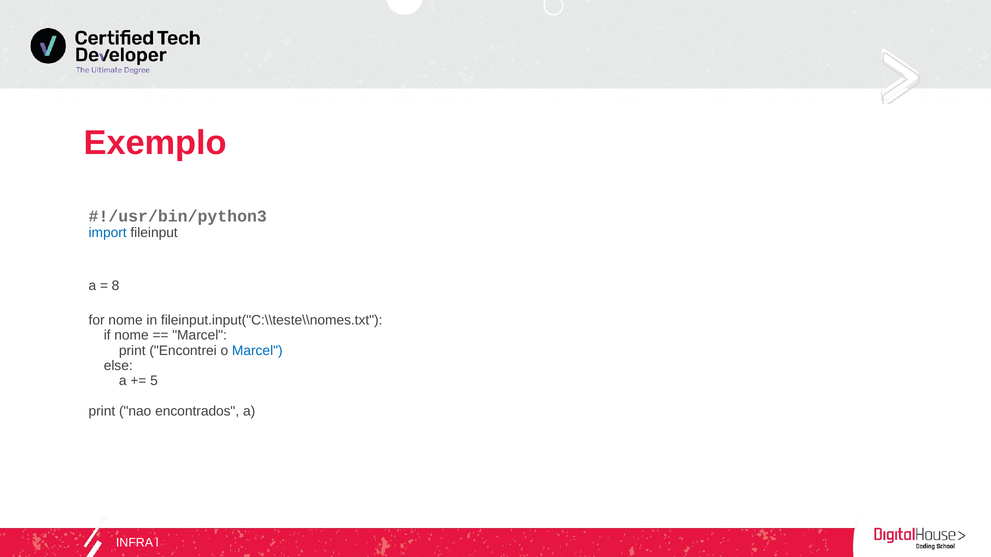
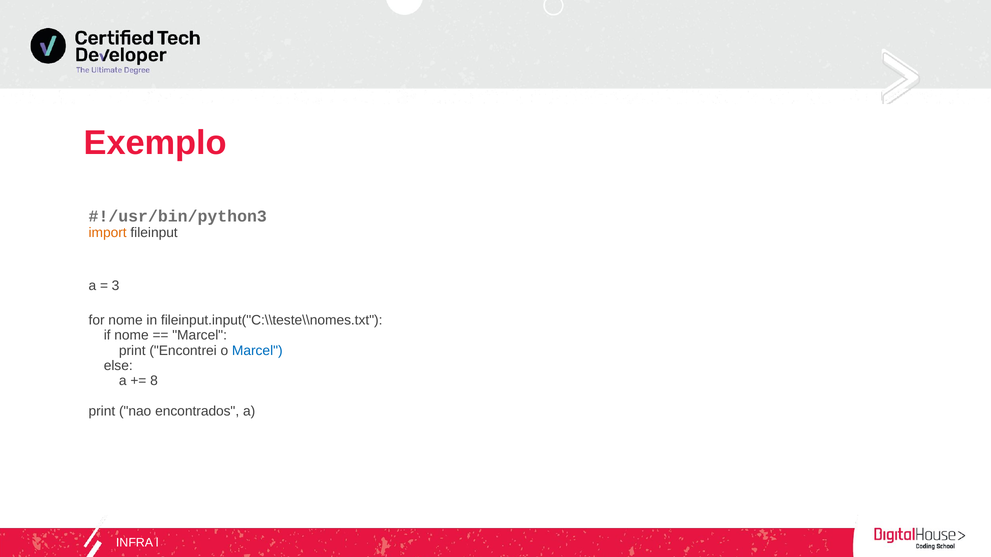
import colour: blue -> orange (108, 233)
8: 8 -> 3 (116, 286)
5: 5 -> 8 (154, 381)
